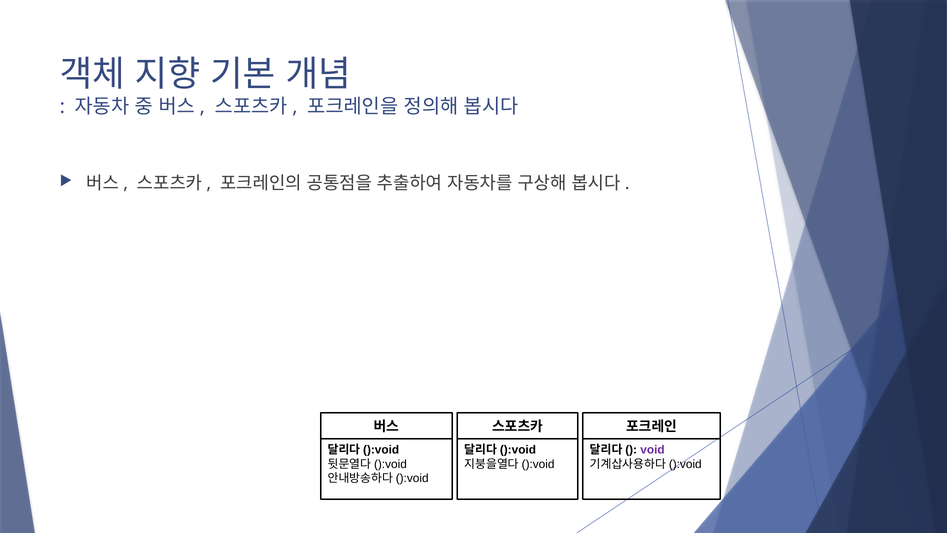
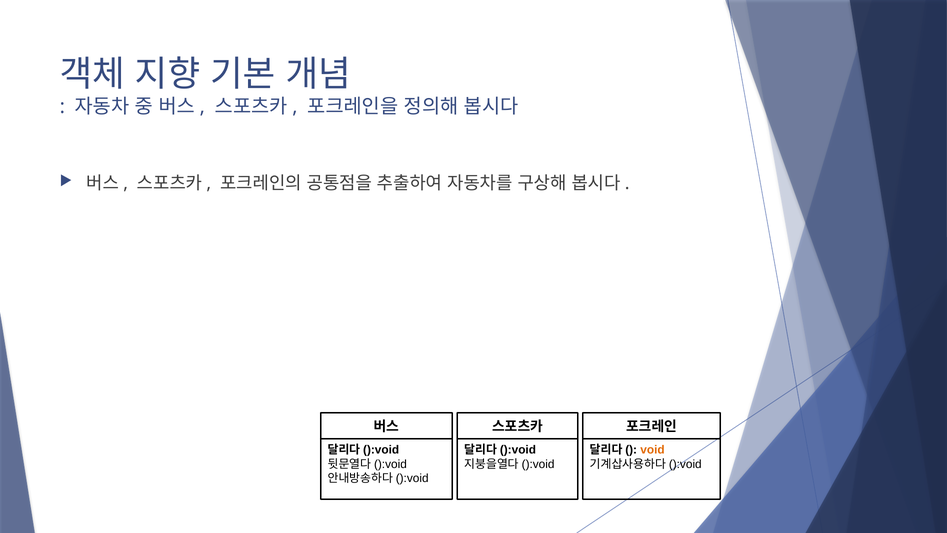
void colour: purple -> orange (652, 450)
